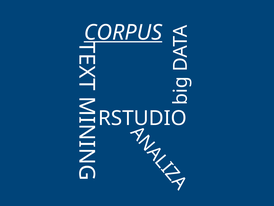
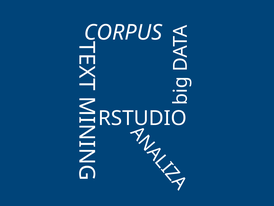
CORPUS underline: present -> none (123, 32)
